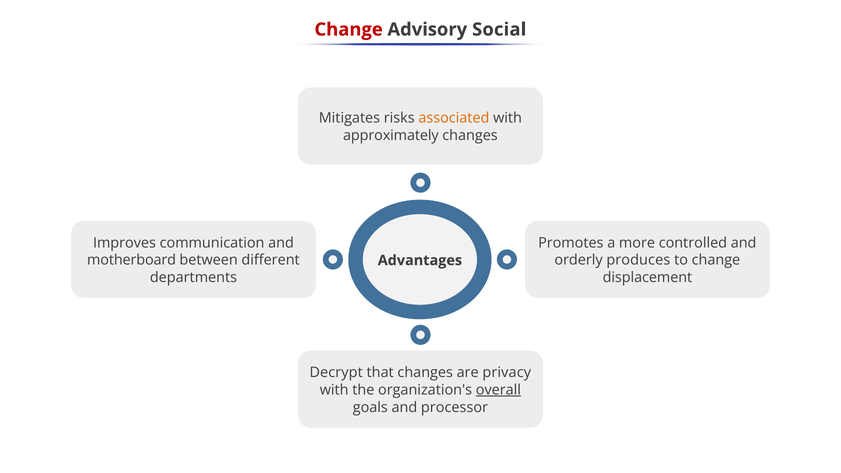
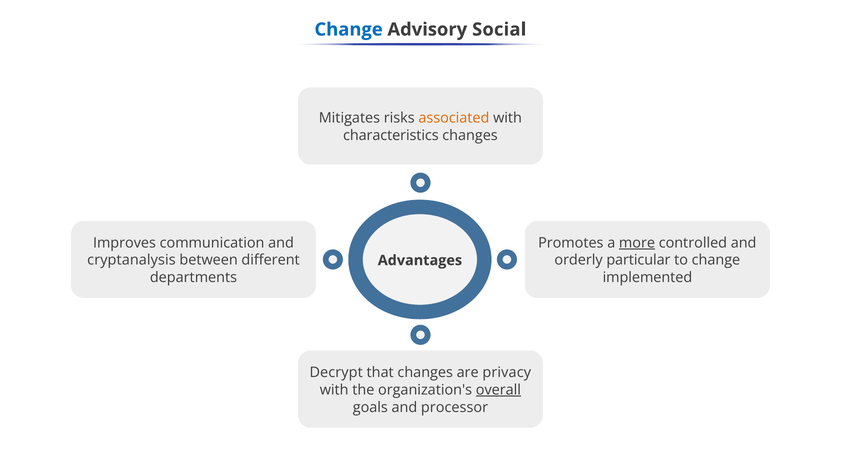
Change colour: red -> blue (349, 30)
approximately: approximately -> characteristics (391, 136)
more underline: none -> present (637, 243)
motherboard: motherboard -> cryptanalysis (131, 260)
produces: produces -> particular (638, 260)
displacement: displacement -> implemented (647, 278)
